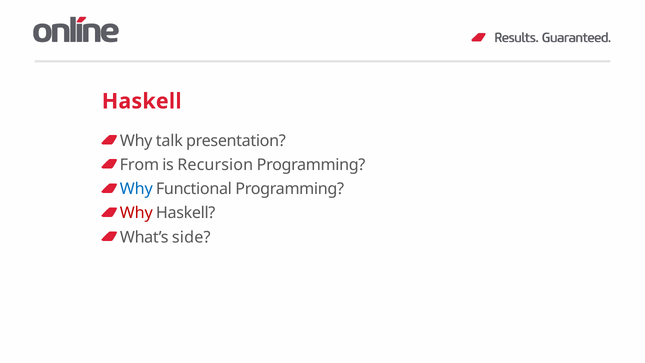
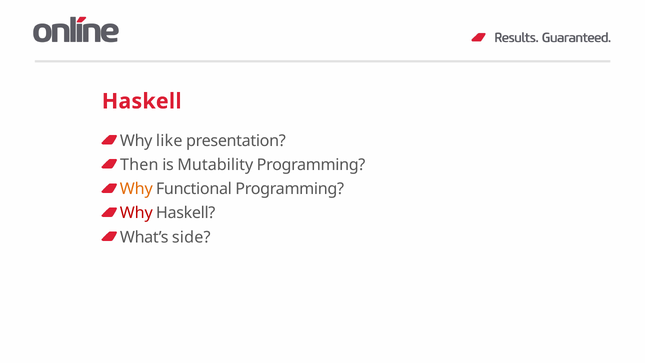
talk: talk -> like (169, 141)
From: From -> Then (139, 165)
Recursion: Recursion -> Mutability (215, 165)
Why colour: blue -> orange (136, 189)
